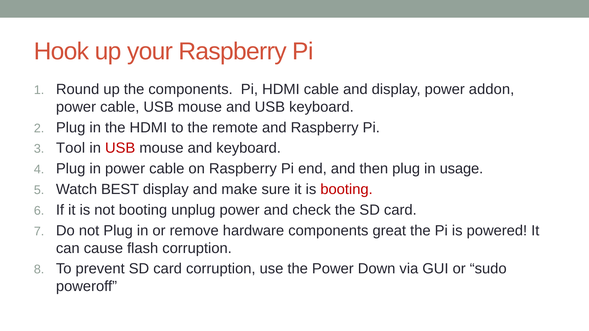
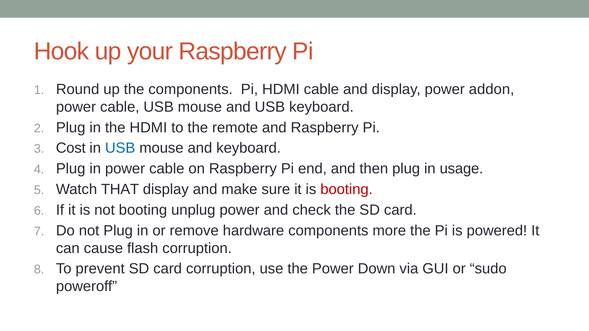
Tool: Tool -> Cost (71, 148)
USB colour: red -> blue (120, 148)
BEST: BEST -> THAT (120, 189)
great: great -> more (389, 231)
